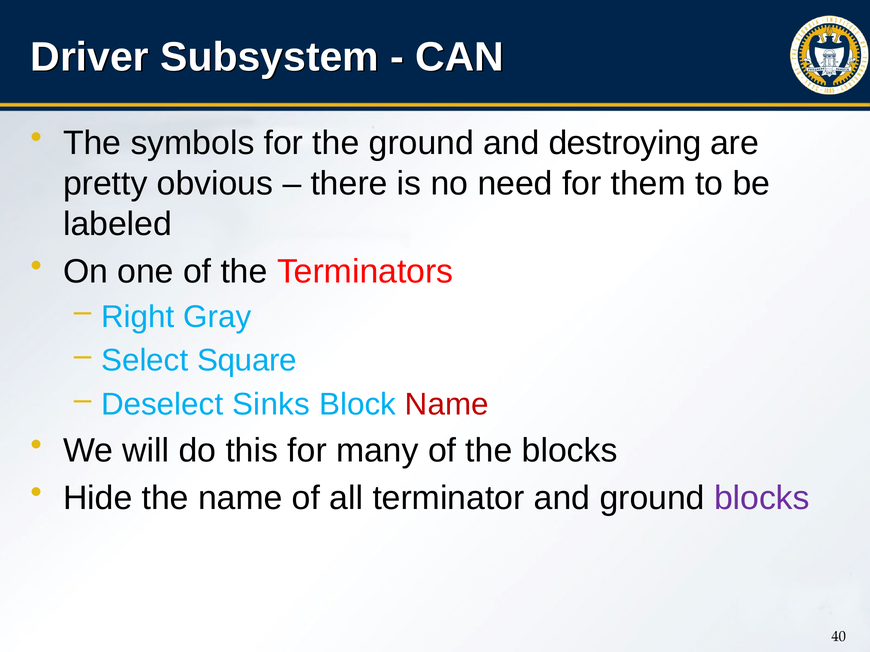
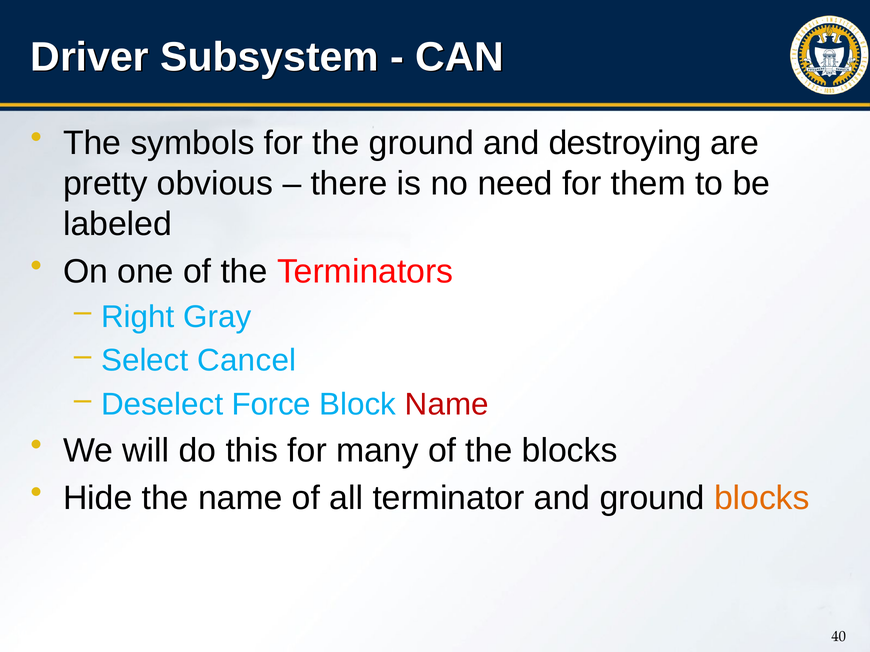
Square: Square -> Cancel (247, 361)
Sinks: Sinks -> Force (271, 405)
blocks colour: purple -> orange (762, 498)
